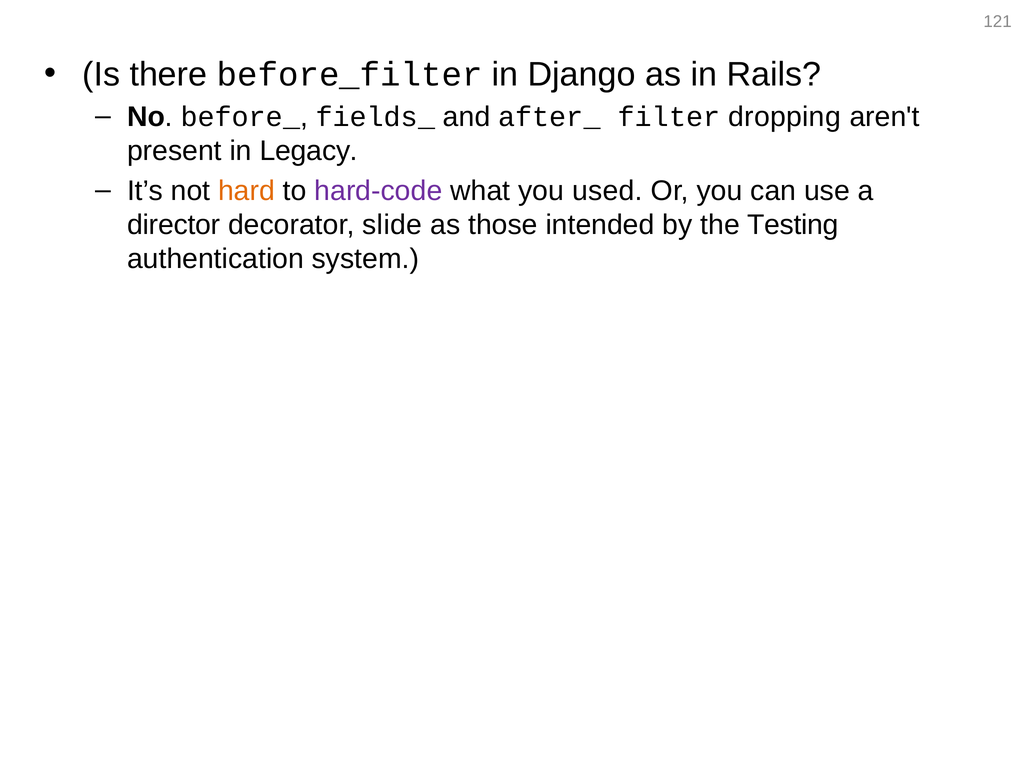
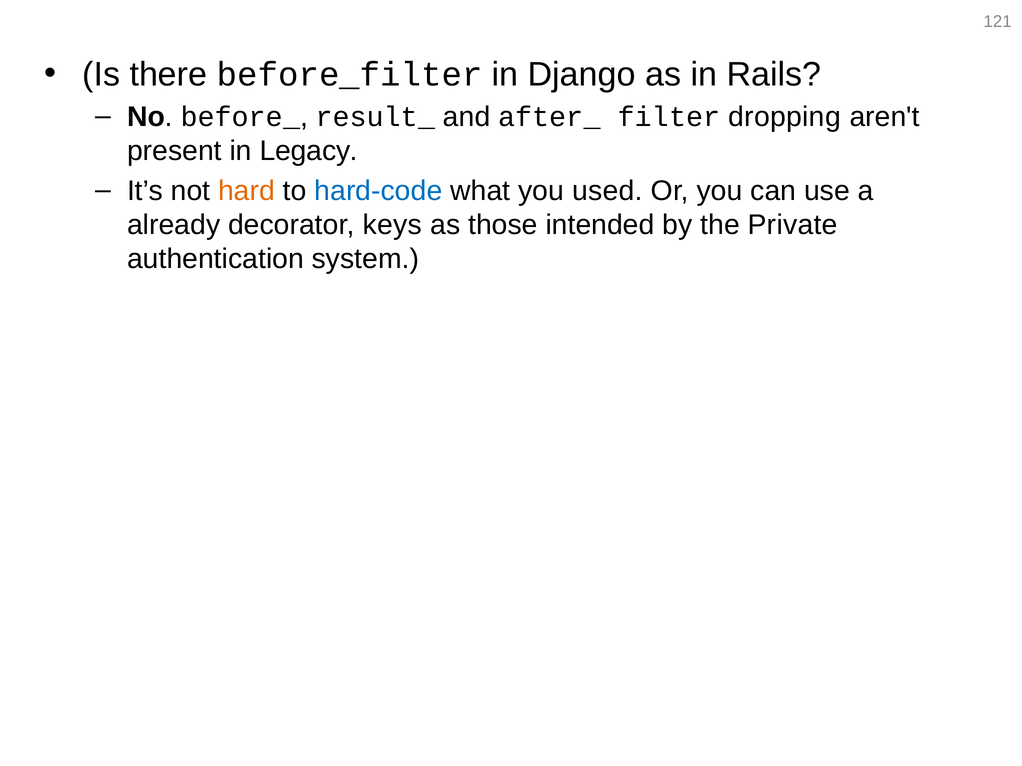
fields_: fields_ -> result_ (375, 117)
hard-code colour: purple -> blue (378, 191)
director: director -> already (174, 225)
slide: slide -> keys (392, 225)
Testing: Testing -> Private (793, 225)
